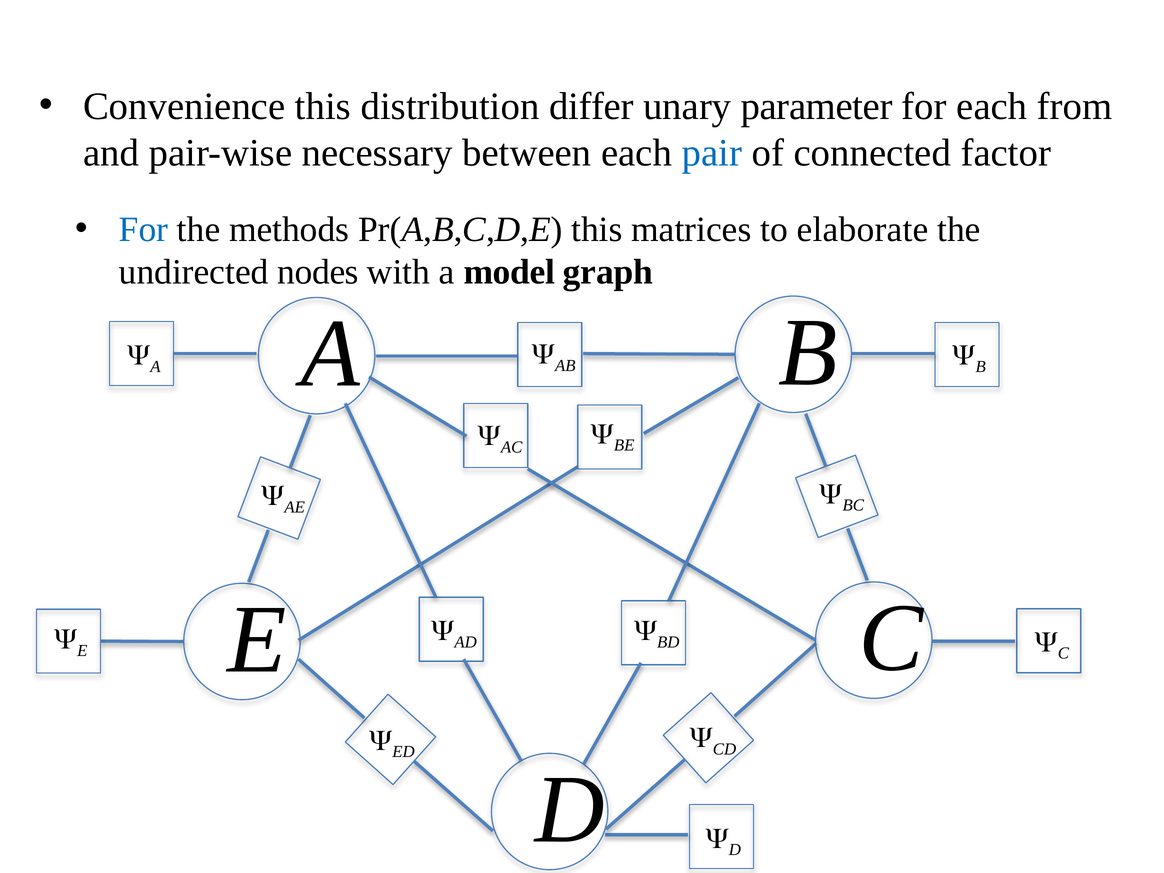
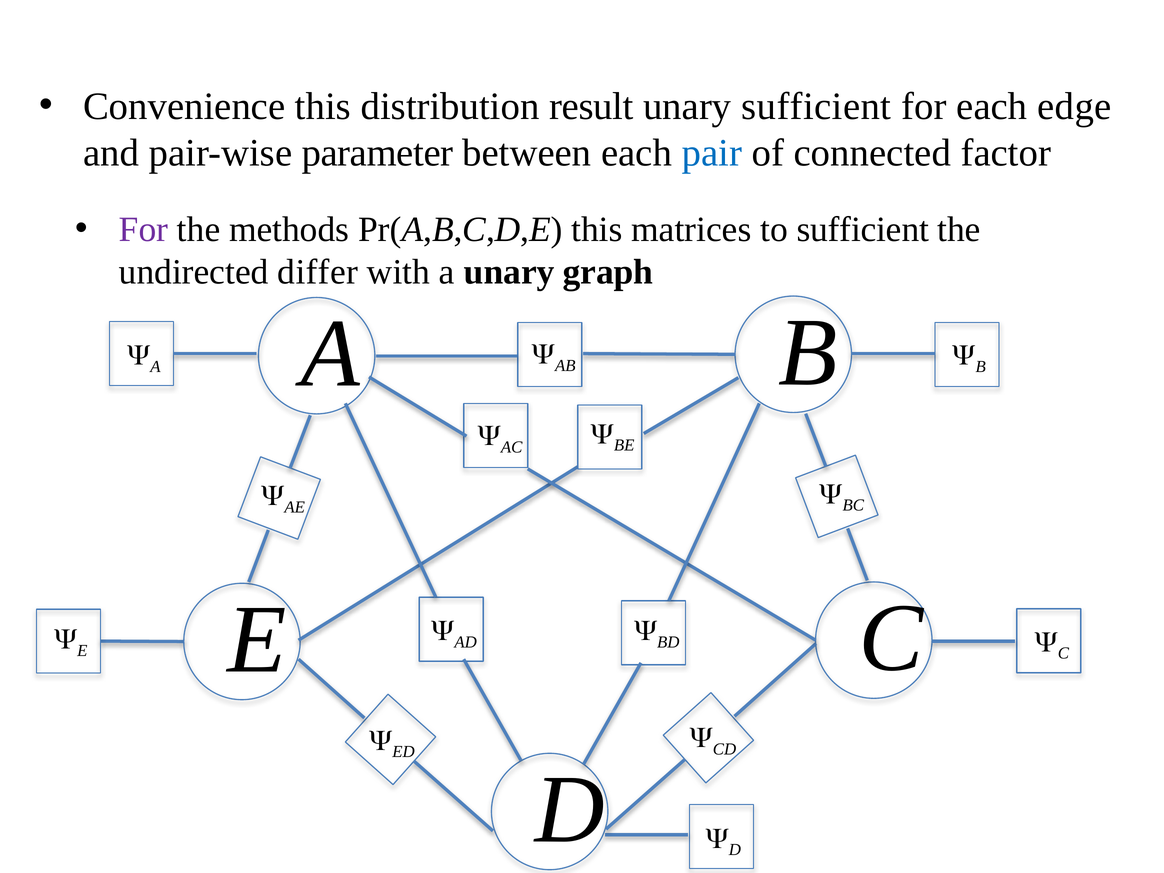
differ: differ -> result (591, 106)
unary parameter: parameter -> sufficient (816, 106)
from: from -> edge (1075, 106)
necessary: necessary -> parameter (377, 153)
For colour: blue -> purple (144, 230)
to elaborate: elaborate -> sufficient (863, 230)
nodes: nodes -> differ (318, 272)
a model: model -> unary (509, 272)
